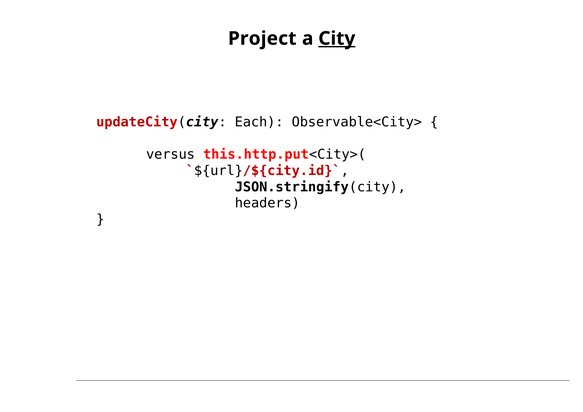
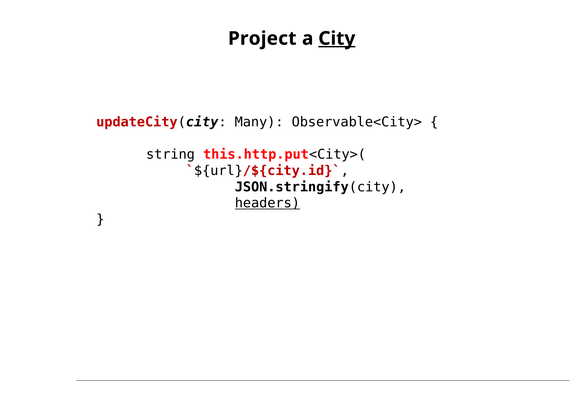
Each: Each -> Many (259, 122)
versus: versus -> string (170, 155)
headers underline: none -> present (267, 203)
